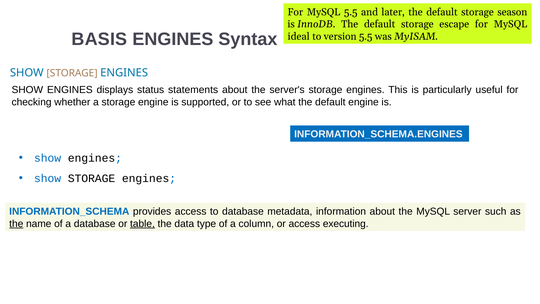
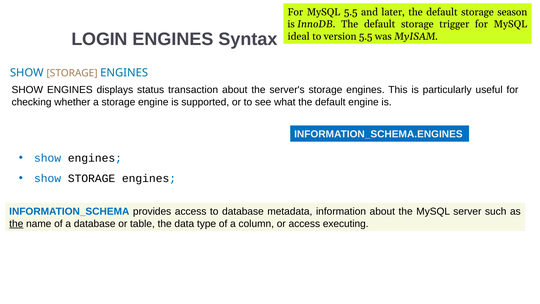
escape: escape -> trigger (454, 24)
BASIS: BASIS -> LOGIN (100, 39)
statements: statements -> transaction (193, 90)
table underline: present -> none (142, 224)
